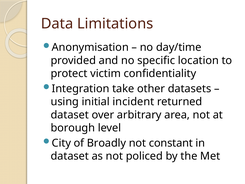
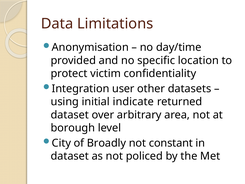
take: take -> user (123, 89)
incident: incident -> indicate (133, 102)
